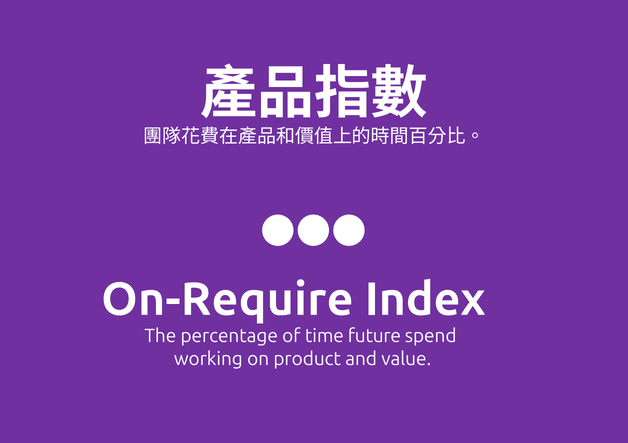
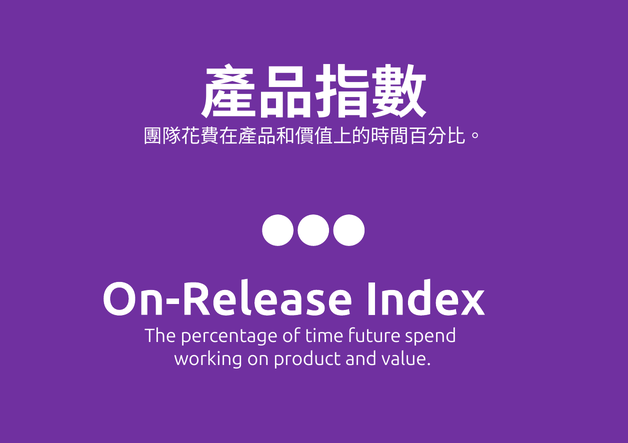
On-Require: On-Require -> On-Release (227, 299)
